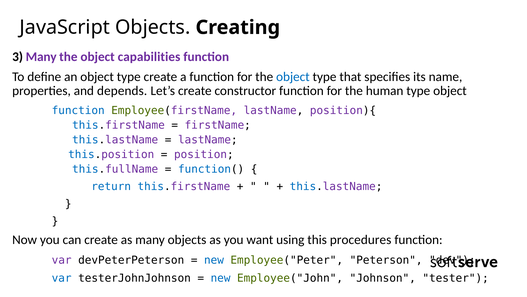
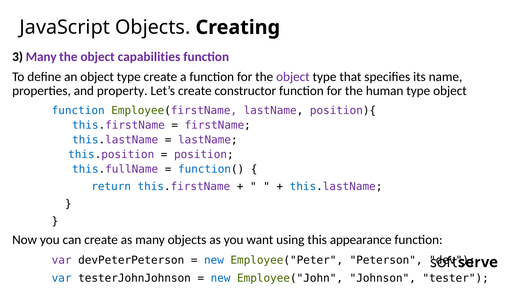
object colour: blue -> purple (293, 77)
depends: depends -> property (122, 91)
procedures: procedures -> appearance (361, 239)
